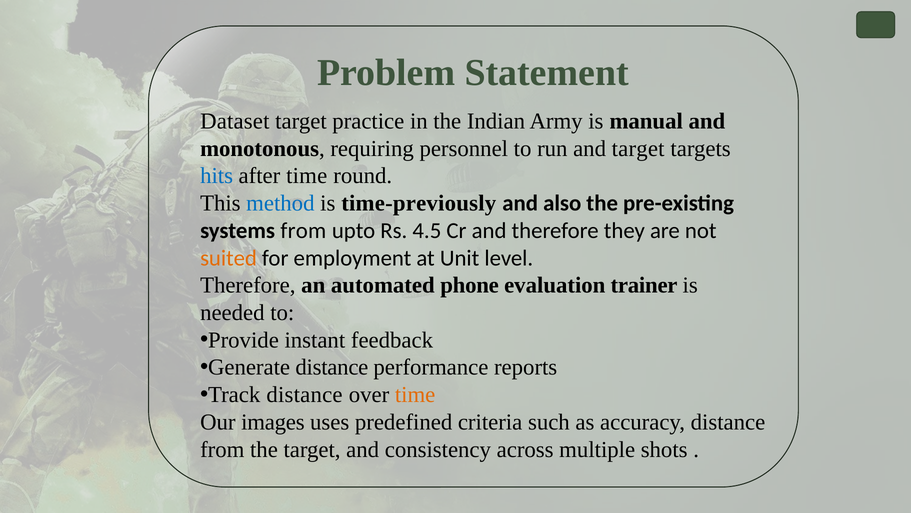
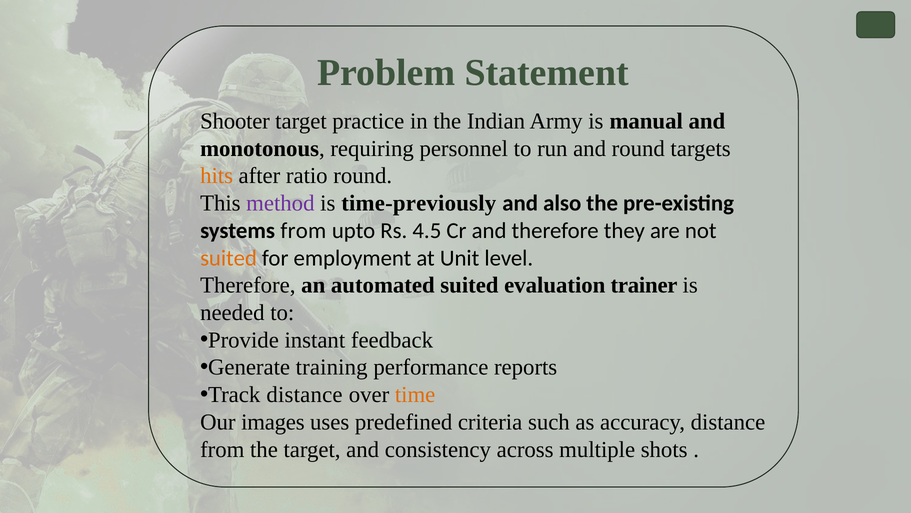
Dataset: Dataset -> Shooter (235, 121)
and target: target -> round (638, 148)
hits colour: blue -> orange (217, 176)
after time: time -> ratio (307, 176)
method colour: blue -> purple (280, 203)
automated phone: phone -> suited (469, 285)
Generate distance: distance -> training (332, 367)
